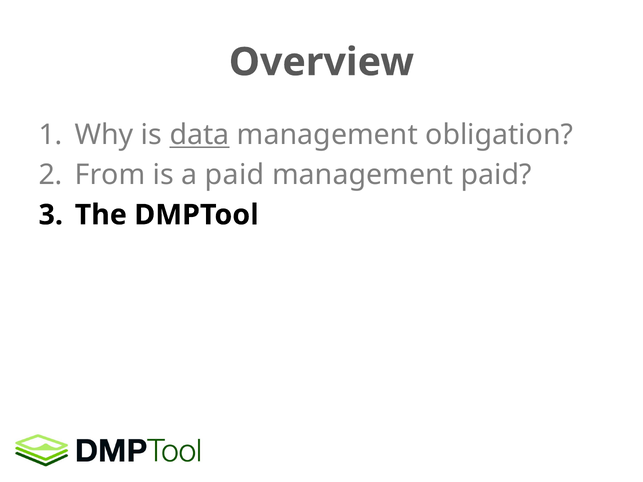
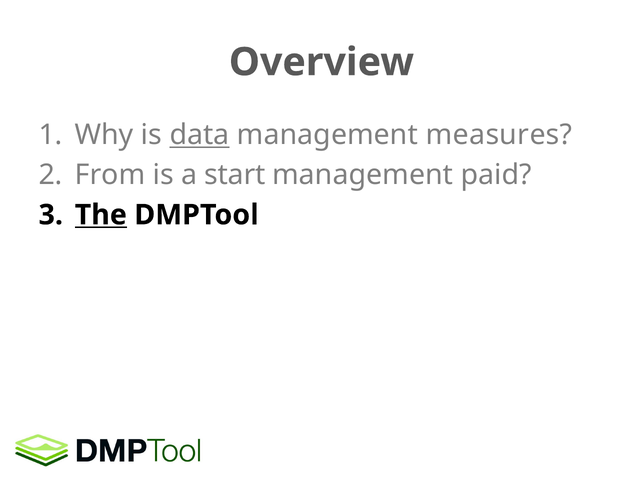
obligation: obligation -> measures (499, 135)
a paid: paid -> start (235, 175)
The underline: none -> present (101, 215)
